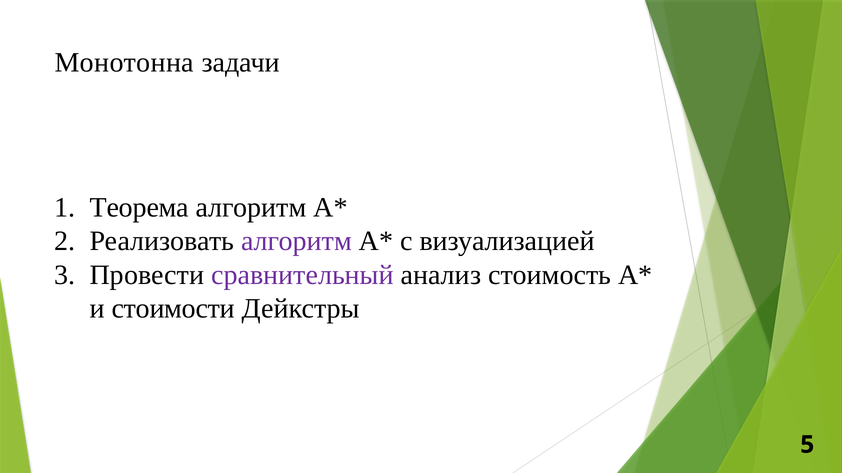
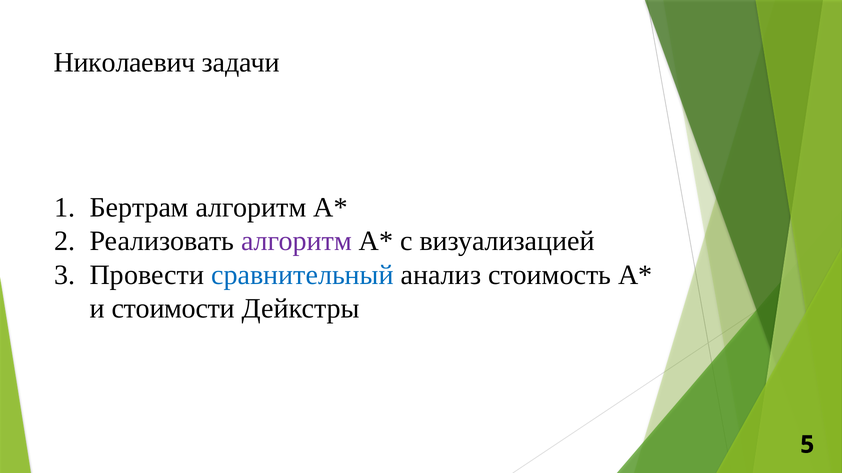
Монотонна: Монотонна -> Николаевич (125, 63)
Теорема: Теорема -> Бертрам (139, 208)
сравнительный colour: purple -> blue (302, 275)
